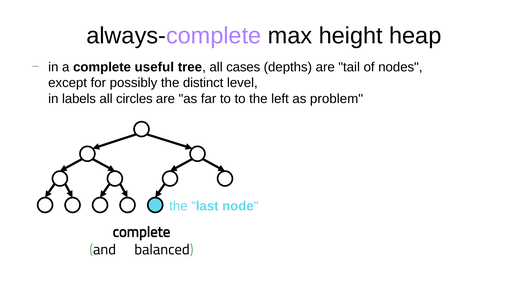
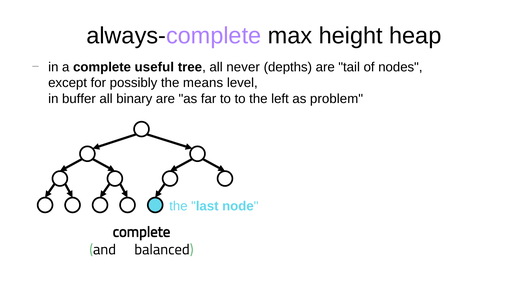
cases: cases -> never (243, 67)
distinct: distinct -> means (203, 83)
labels: labels -> buffer (79, 99)
circles: circles -> binary (134, 99)
